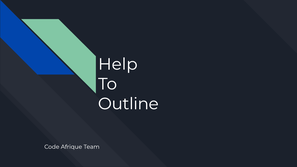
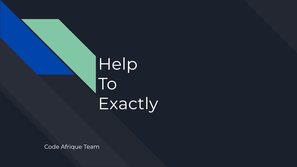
Outline: Outline -> Exactly (128, 104)
